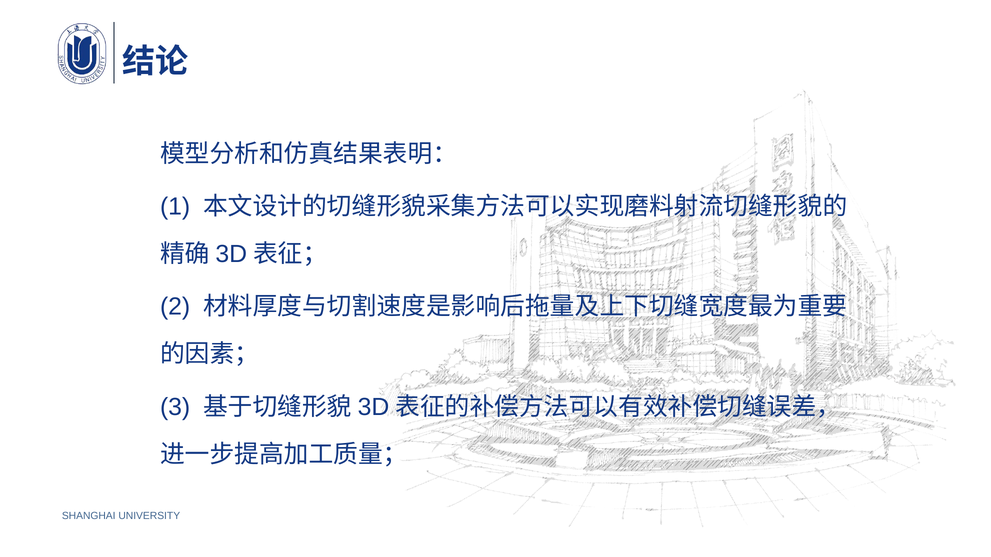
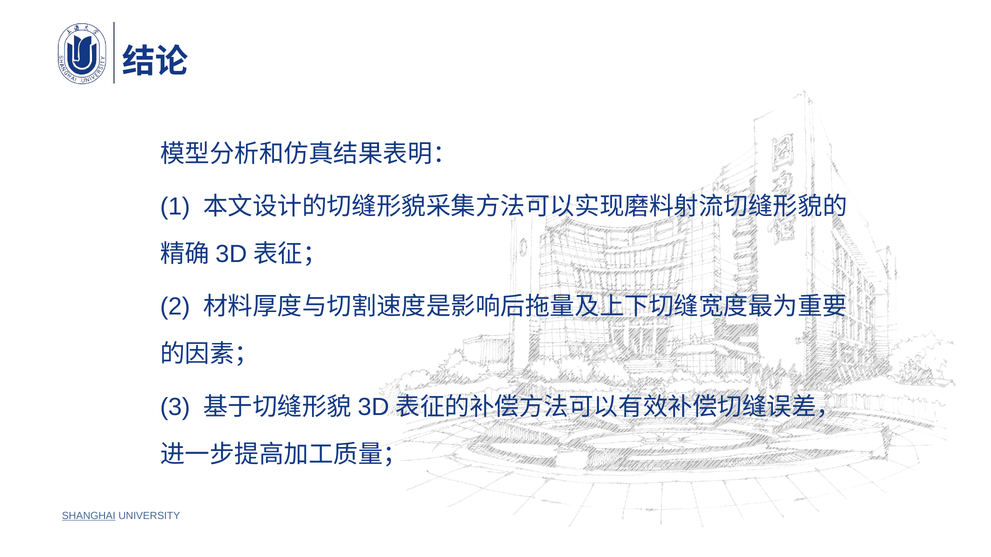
SHANGHAI underline: none -> present (89, 516)
